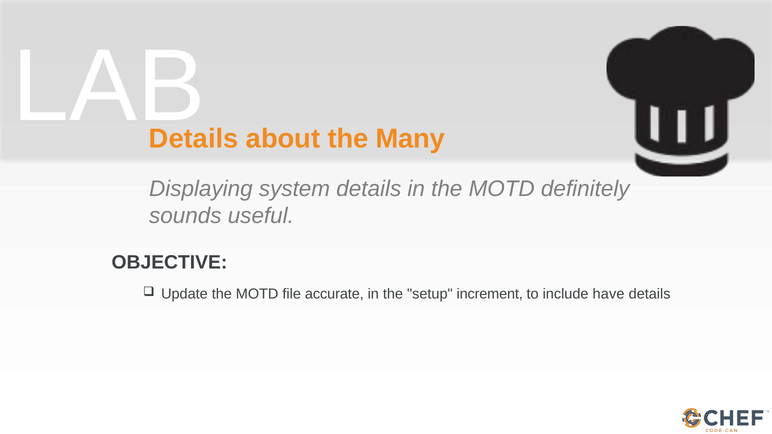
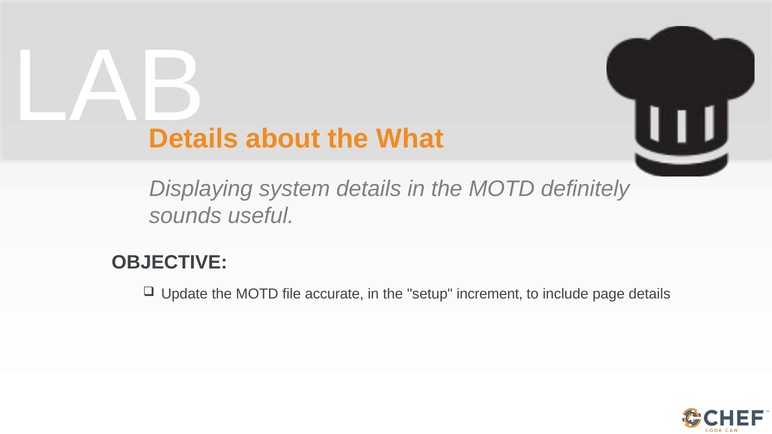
Many: Many -> What (410, 139)
have: have -> page (609, 294)
